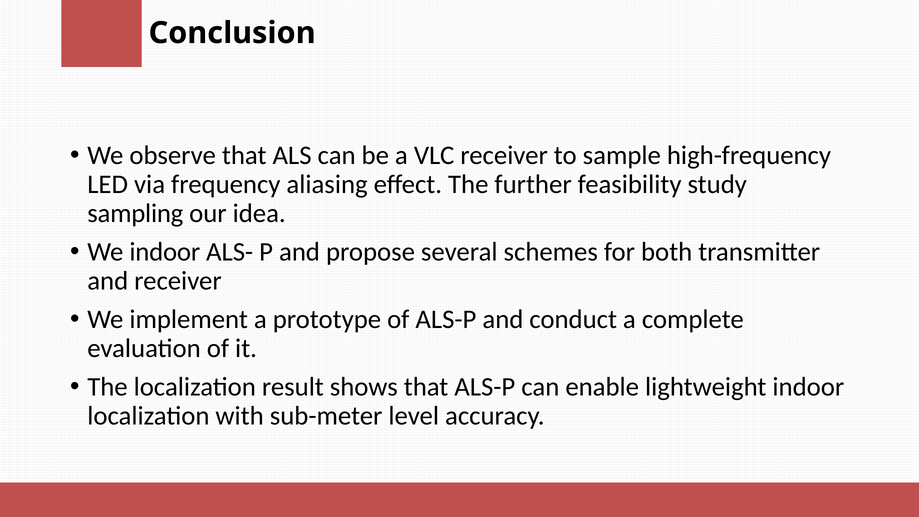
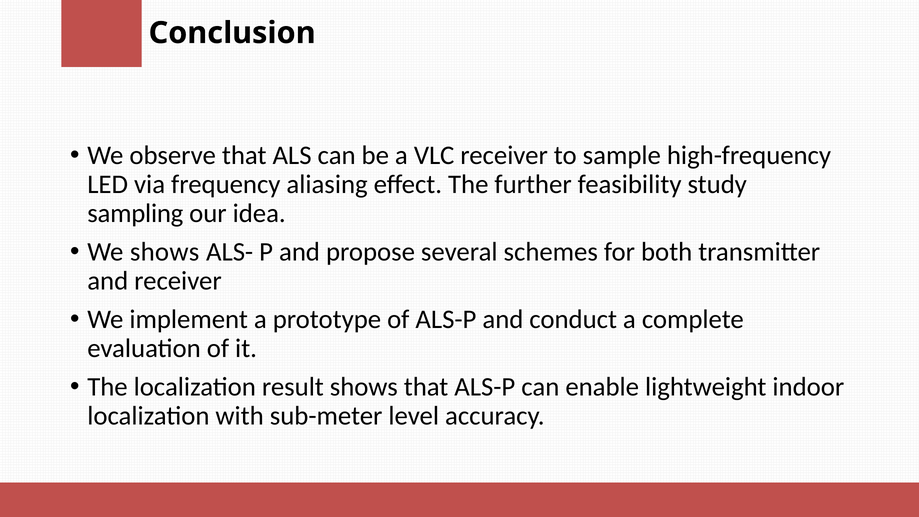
We indoor: indoor -> shows (165, 252)
